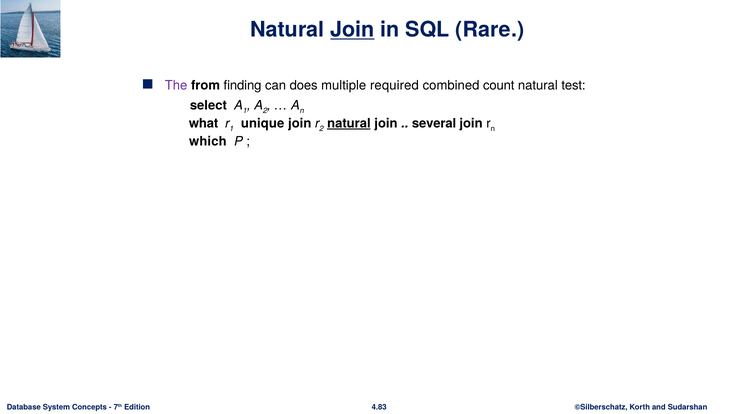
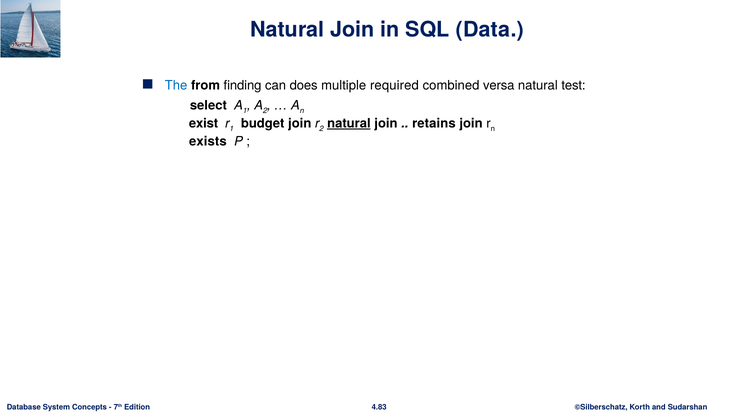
Join underline: present -> none (352, 30)
Rare: Rare -> Data (490, 30)
The colour: purple -> blue (176, 86)
count: count -> versa (499, 86)
what: what -> exist (204, 124)
unique: unique -> budget (263, 124)
several: several -> retains (434, 124)
which: which -> exists (208, 141)
